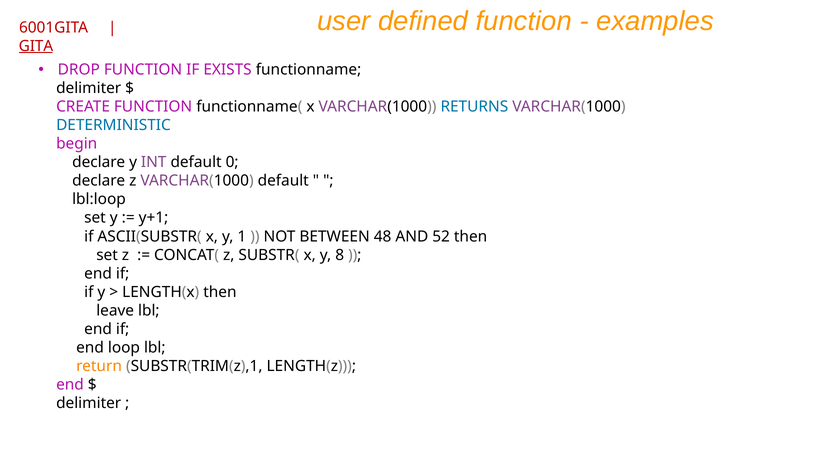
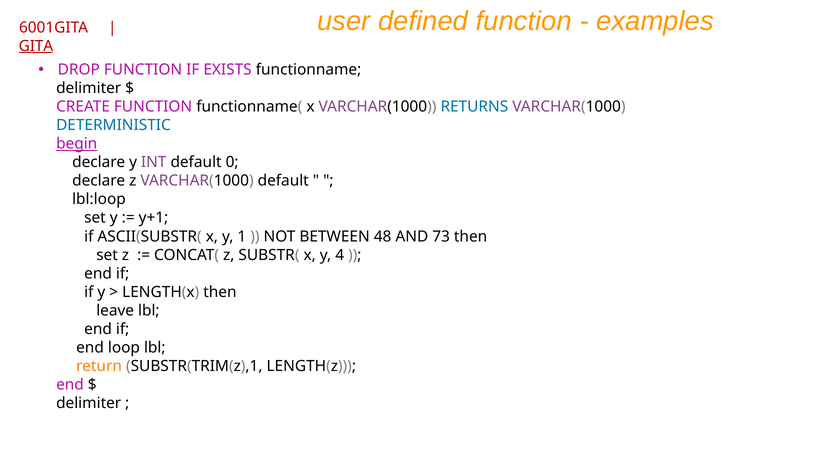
begin underline: none -> present (77, 144)
52: 52 -> 73 (441, 236)
8: 8 -> 4 (340, 255)
